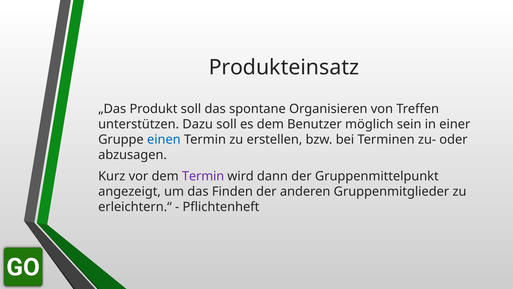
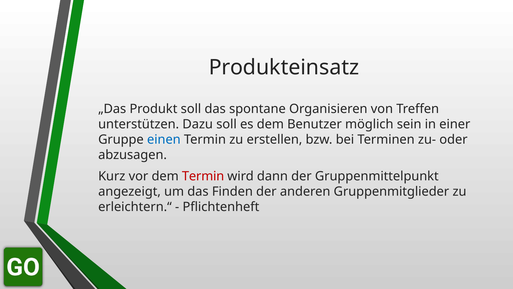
Termin colour: purple -> red (203, 176)
